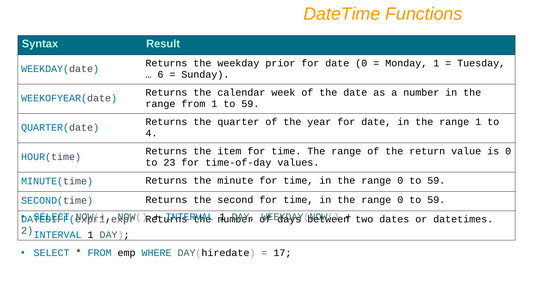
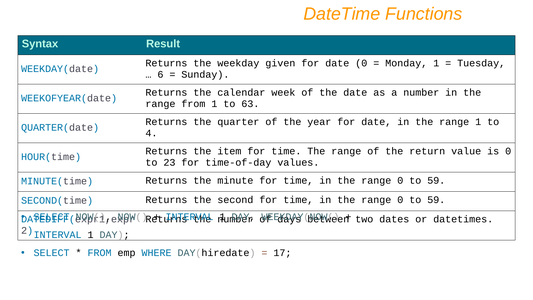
prior: prior -> given (280, 63)
1 to 59: 59 -> 63 (250, 104)
